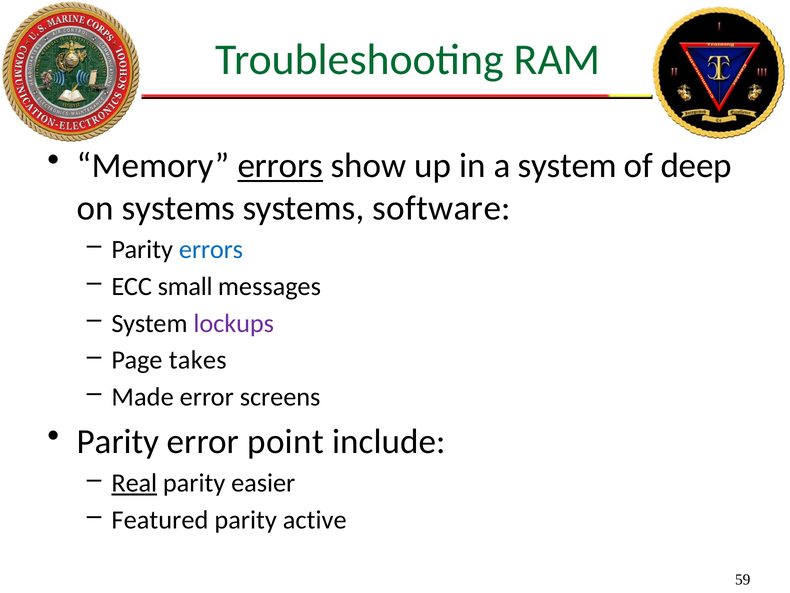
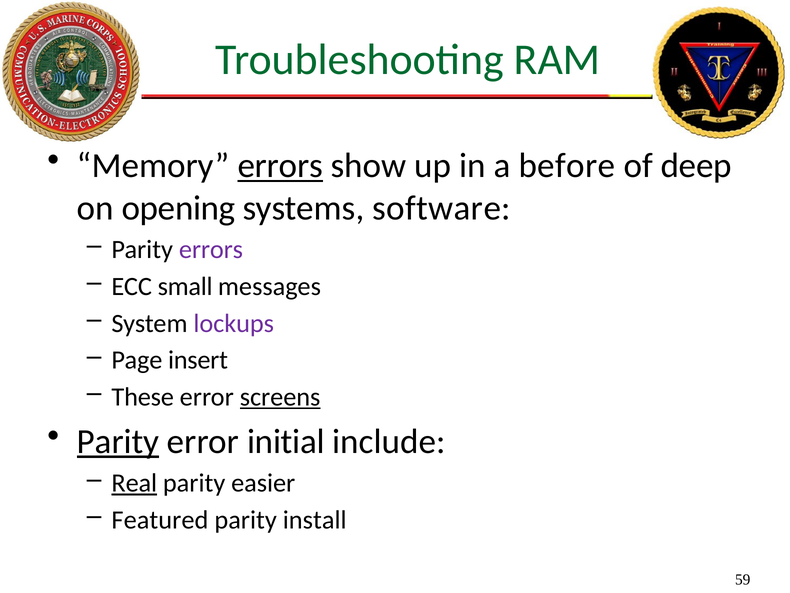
a system: system -> before (567, 166)
on systems: systems -> opening (179, 208)
errors colour: blue -> purple (211, 249)
takes: takes -> insert (198, 360)
Made: Made -> These (143, 397)
screens underline: none -> present (280, 397)
Parity underline: none -> present (118, 441)
point: point -> initial (286, 441)
active: active -> install (315, 520)
